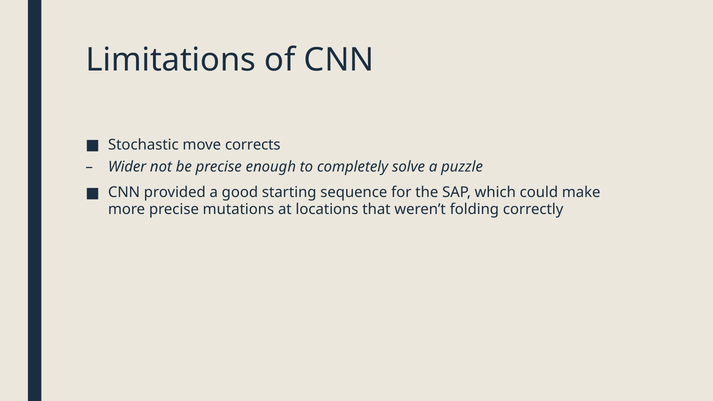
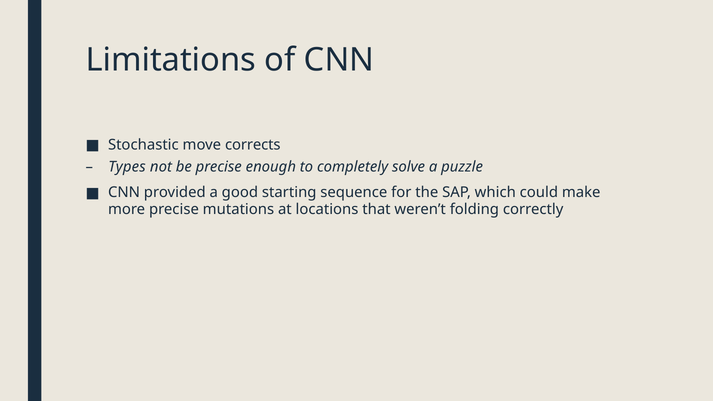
Wider: Wider -> Types (127, 167)
